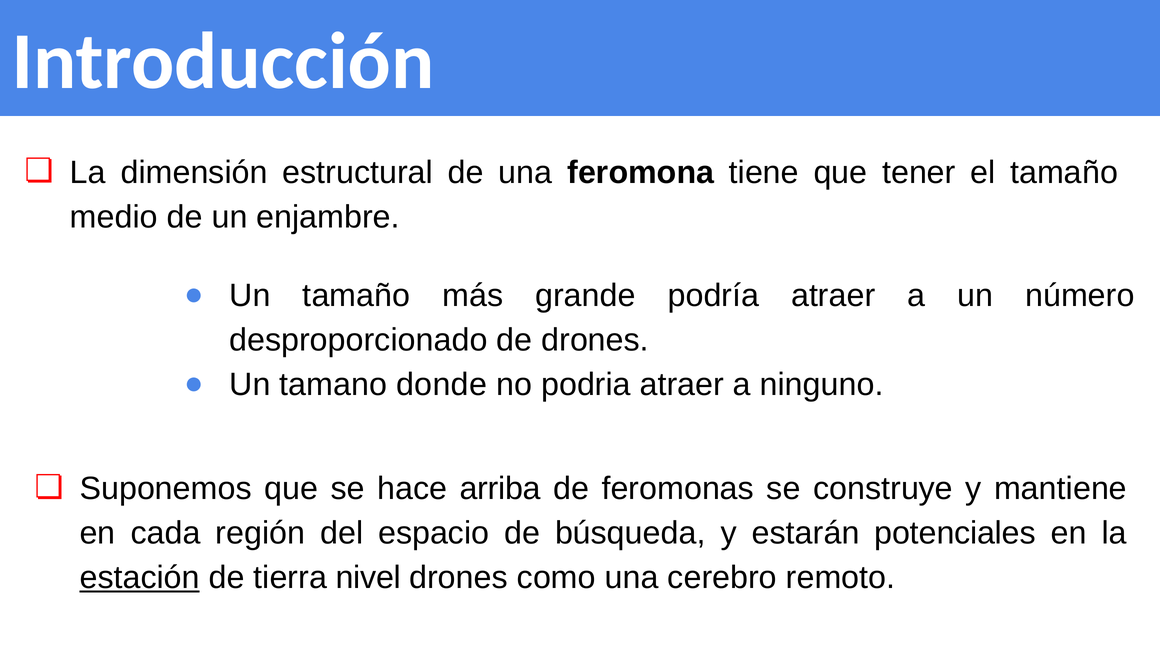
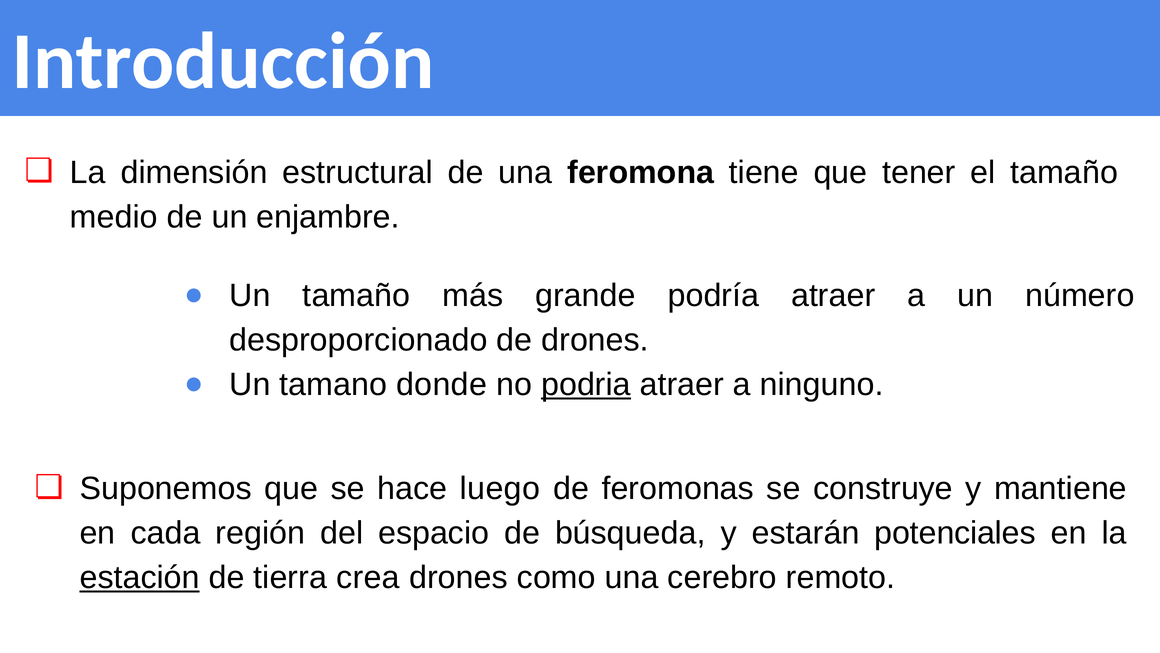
podria underline: none -> present (586, 384)
arriba: arriba -> luego (500, 488)
nivel: nivel -> crea (368, 577)
